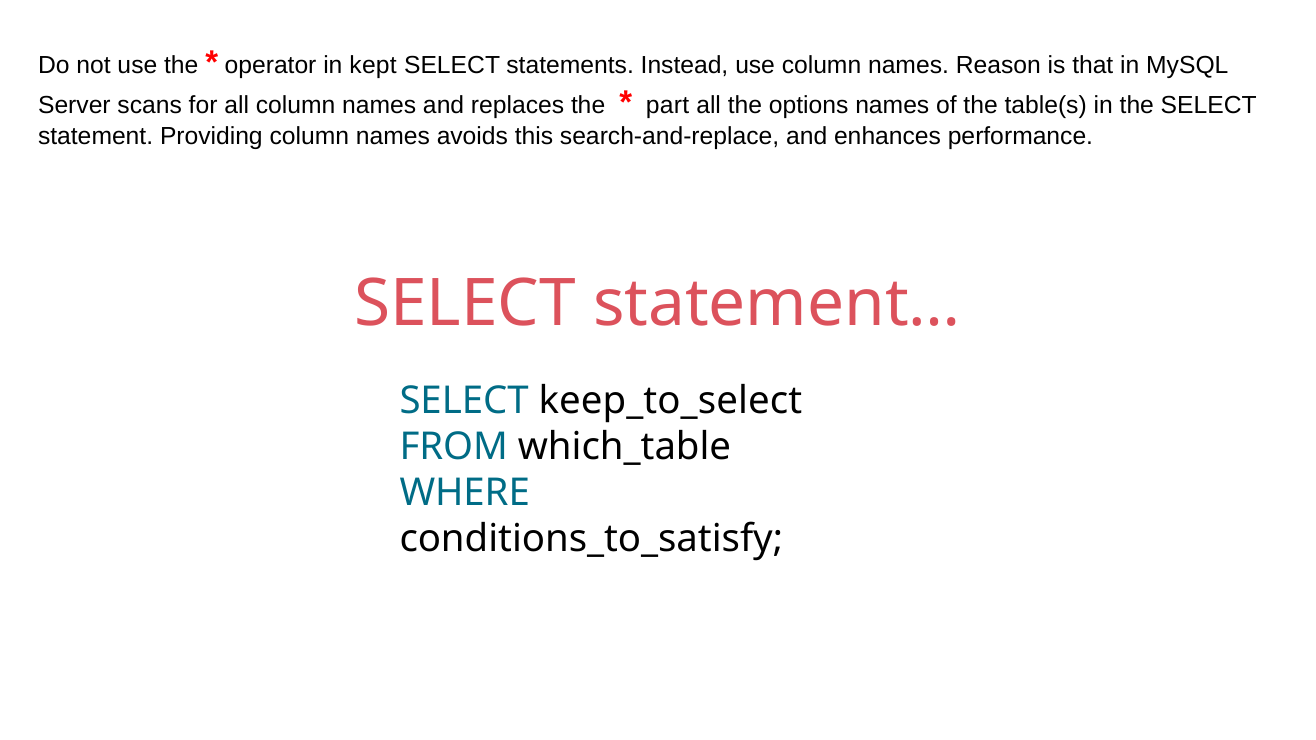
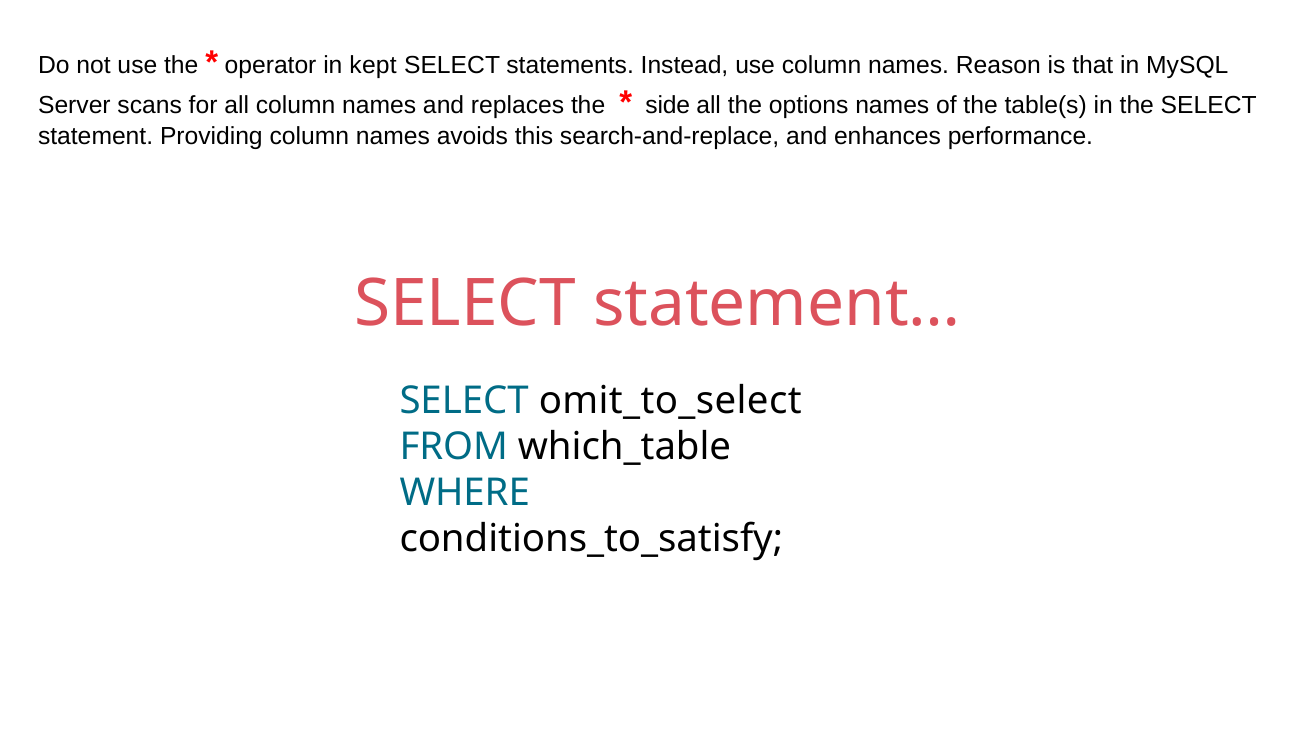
part: part -> side (668, 105)
keep_to_select: keep_to_select -> omit_to_select (670, 401)
